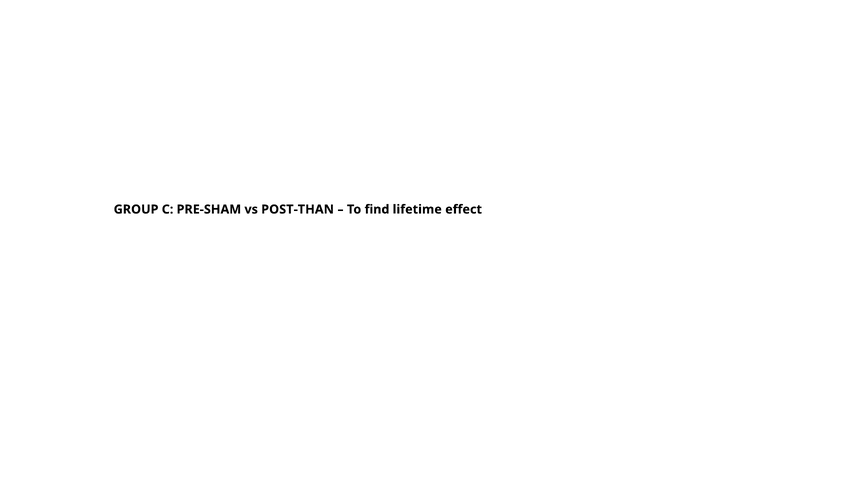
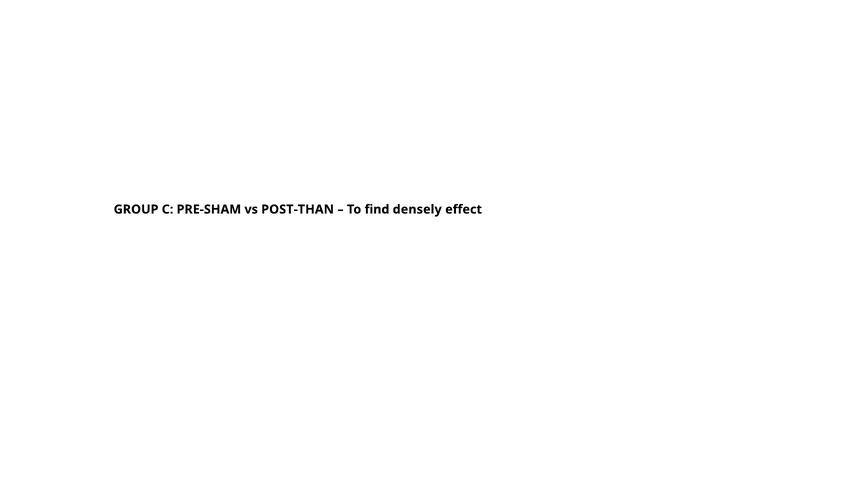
lifetime: lifetime -> densely (417, 209)
